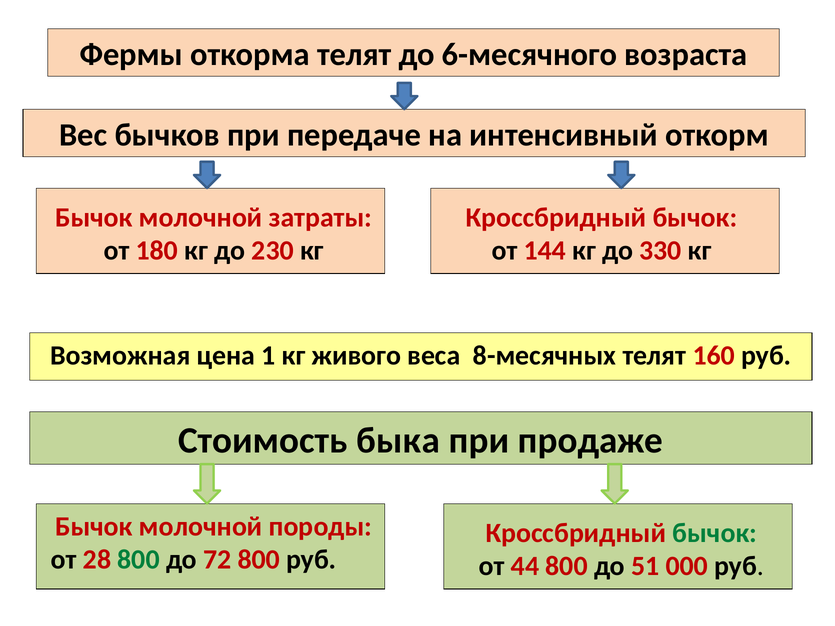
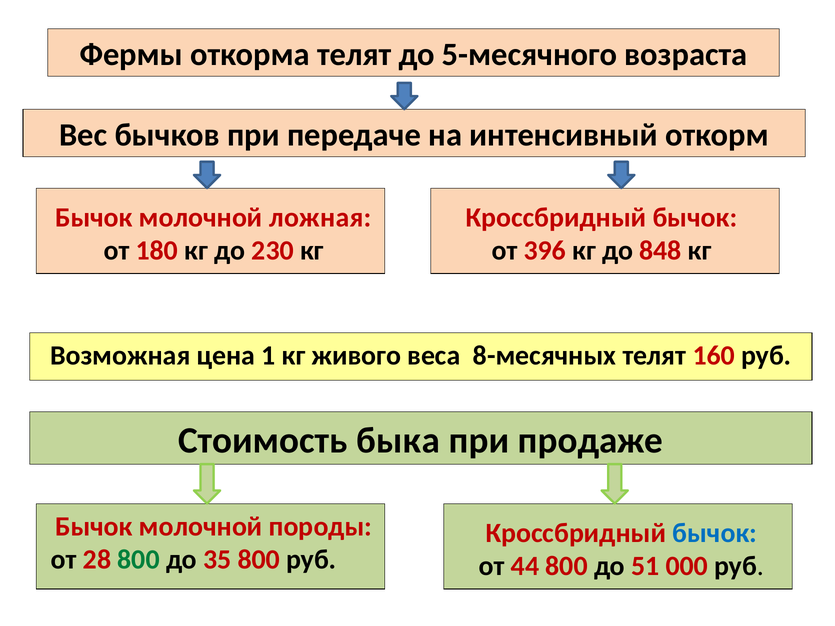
6-месячного: 6-месячного -> 5-месячного (530, 55)
затраты: затраты -> ложная (320, 218)
144: 144 -> 396 (545, 251)
330: 330 -> 848 (660, 251)
бычок colour: green -> blue (715, 533)
72: 72 -> 35 (217, 560)
